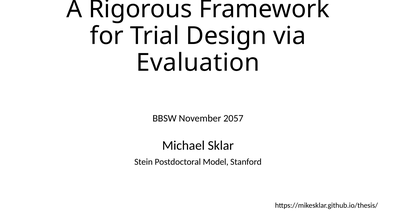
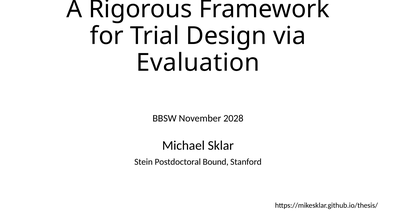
2057: 2057 -> 2028 (233, 118)
Model: Model -> Bound (216, 162)
